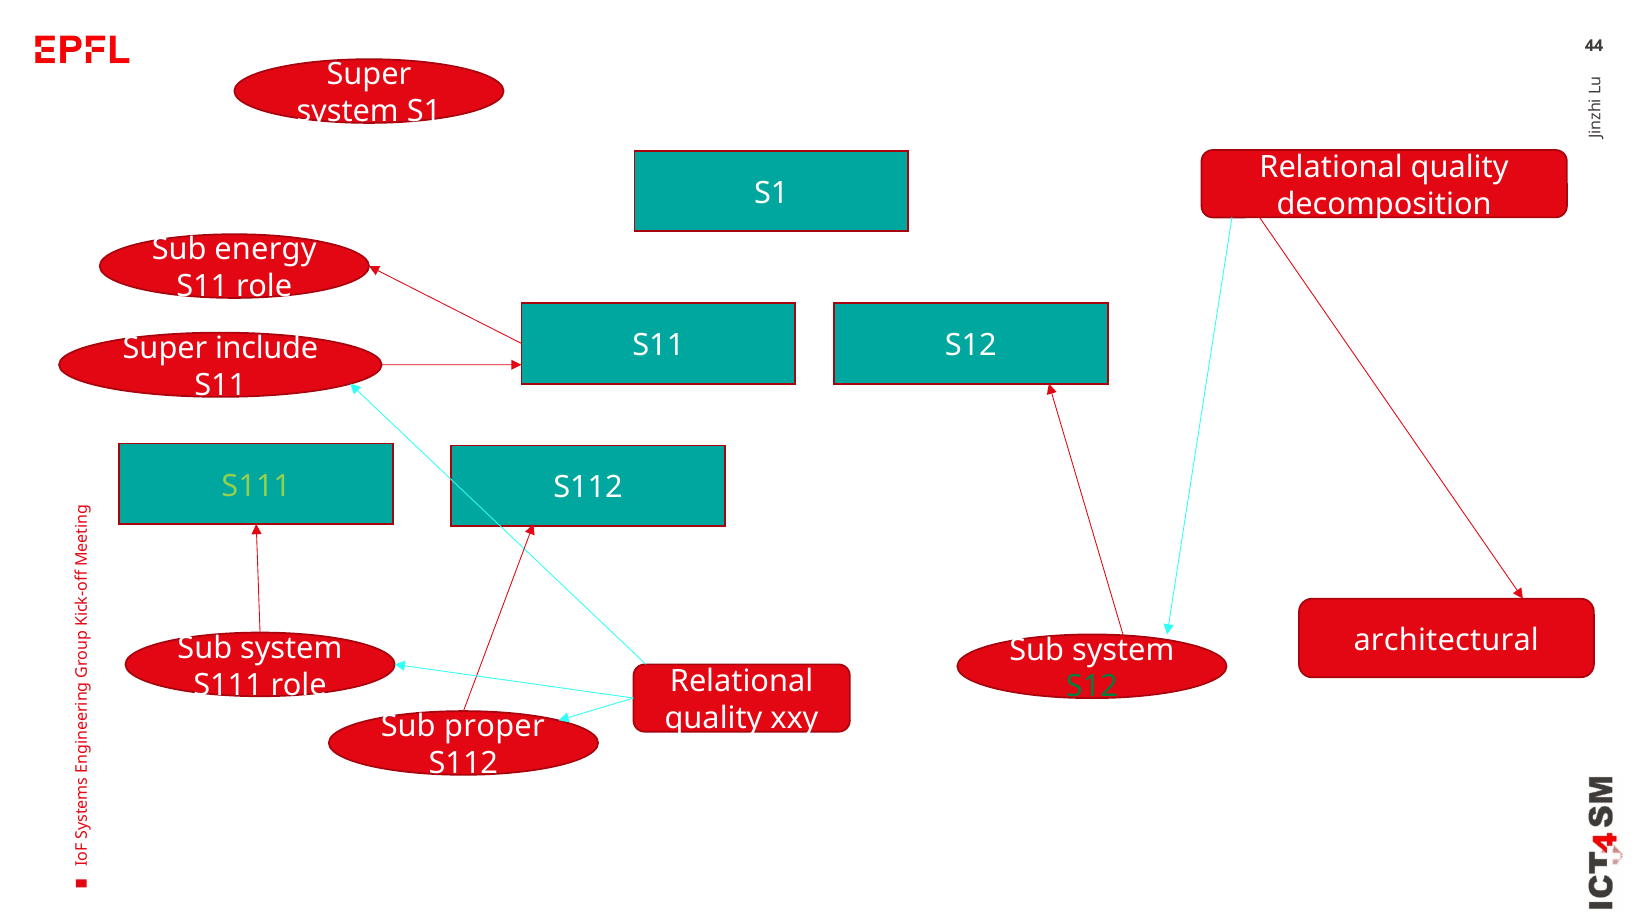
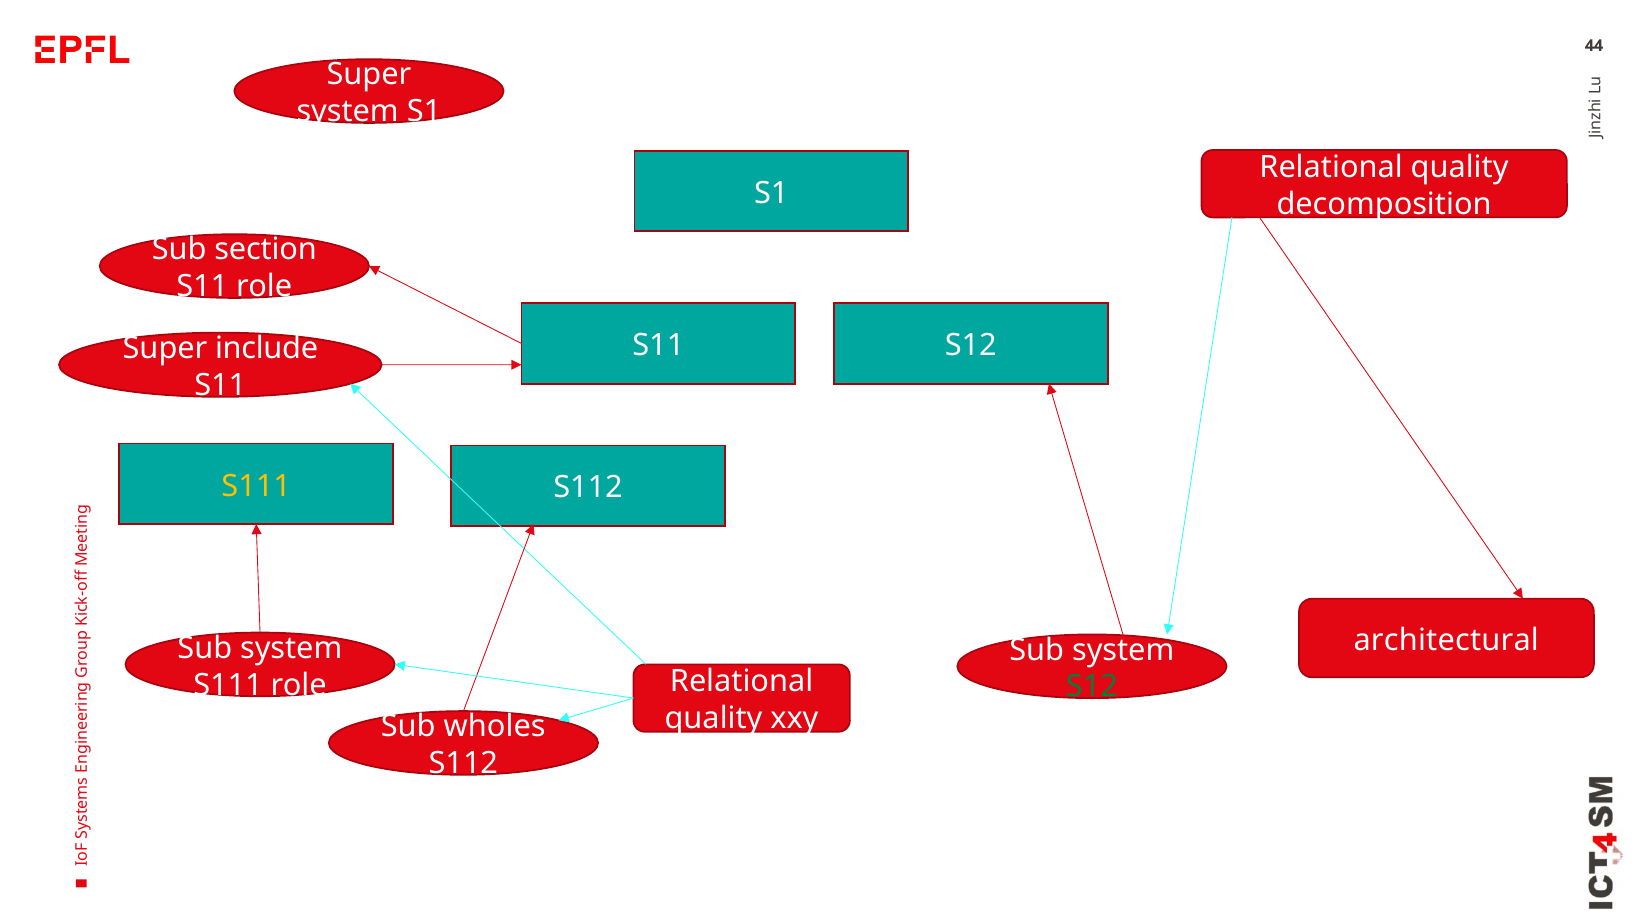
energy: energy -> section (266, 250)
S111 colour: light green -> yellow (256, 486)
proper: proper -> wholes (495, 727)
